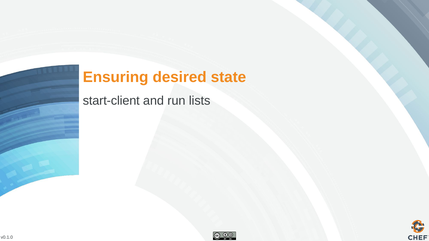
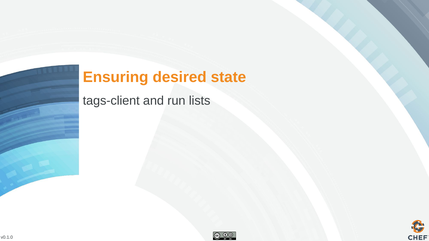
start-client: start-client -> tags-client (111, 101)
